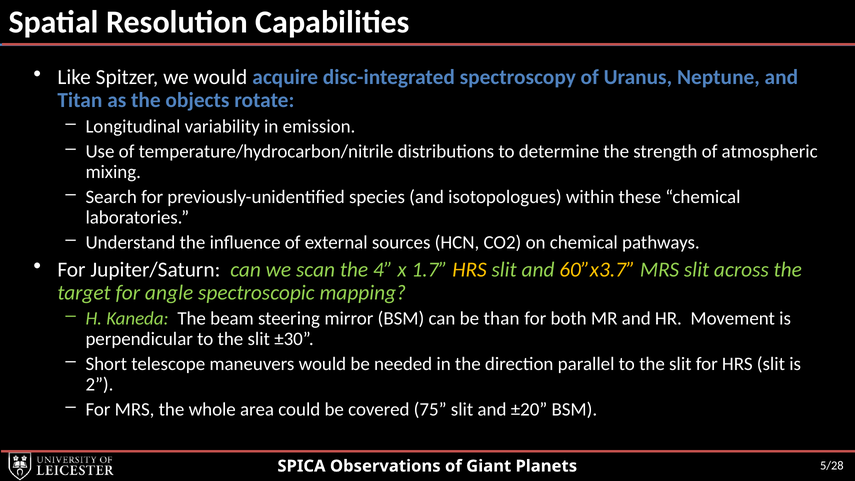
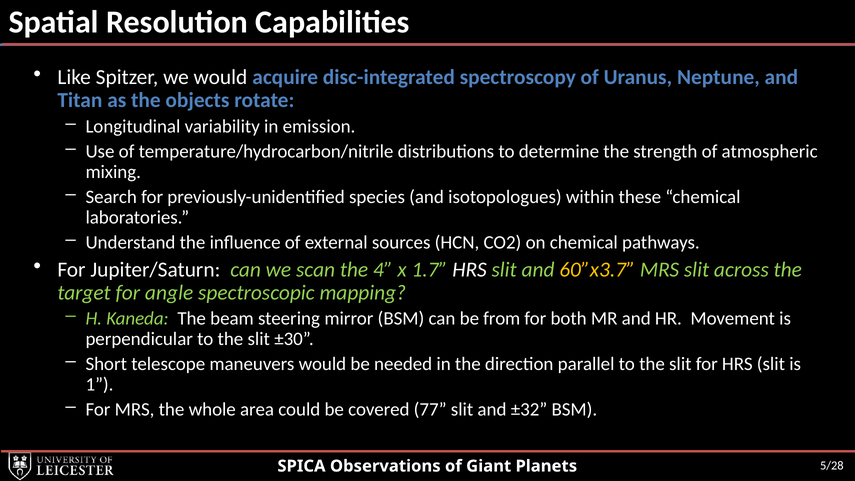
HRS colour: yellow -> white (470, 270)
than: than -> from (502, 319)
2: 2 -> 1 (99, 385)
75: 75 -> 77 (430, 410)
±20: ±20 -> ±32 (529, 410)
